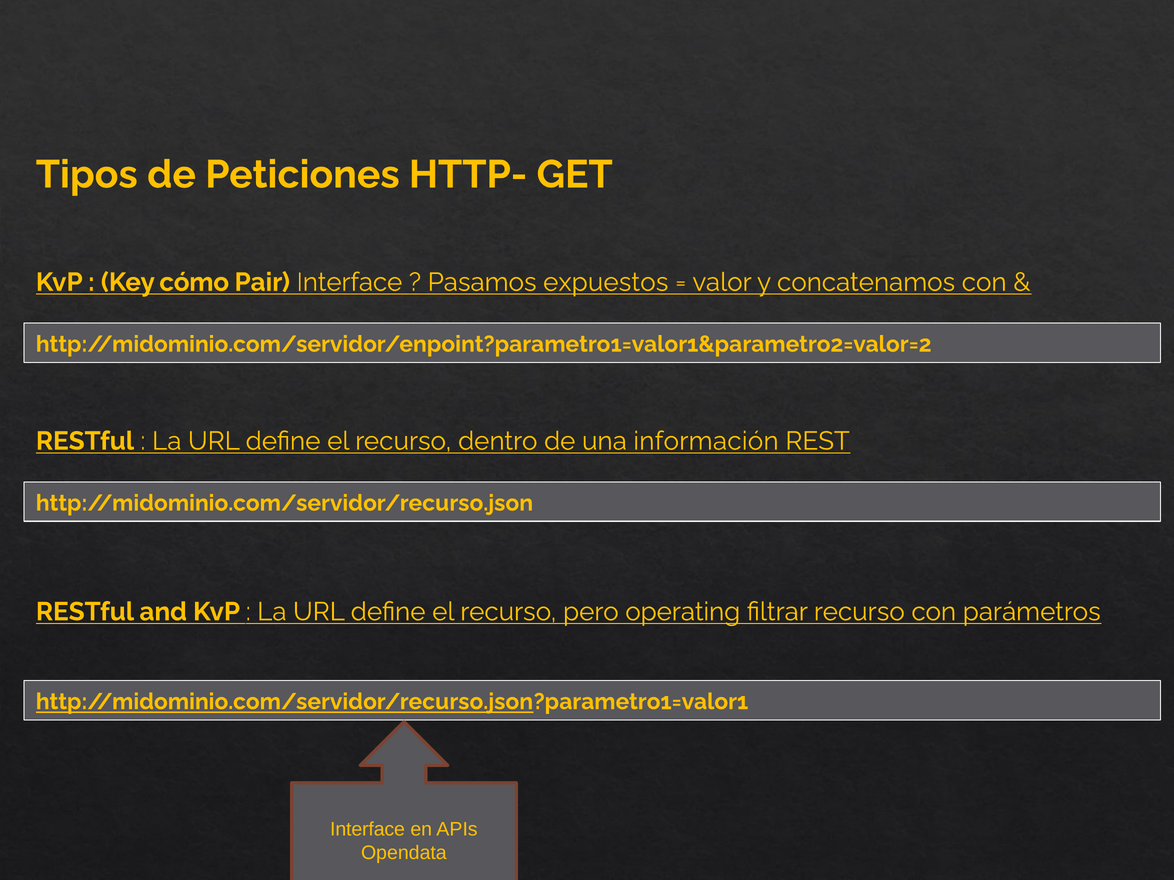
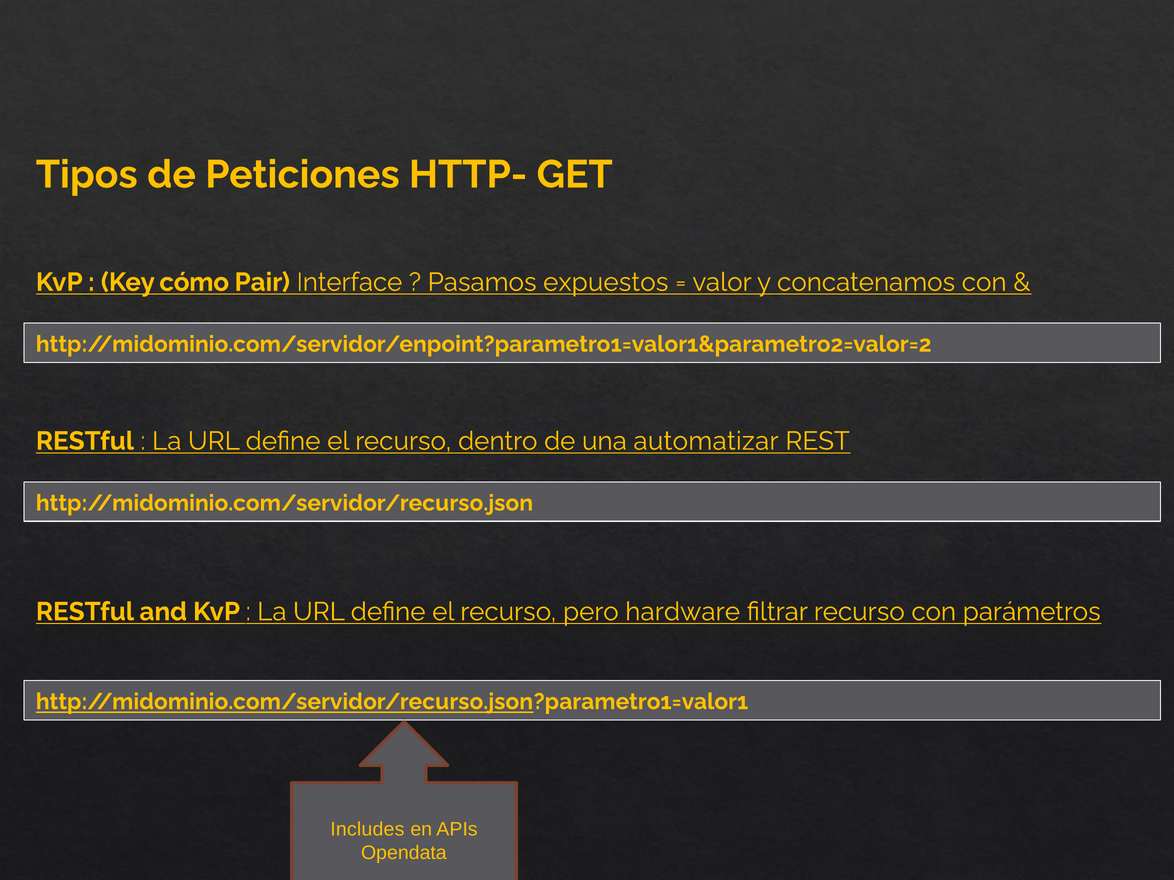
información: información -> automatizar (706, 441)
operating: operating -> hardware (683, 612)
Interface: Interface -> Includes (367, 830)
